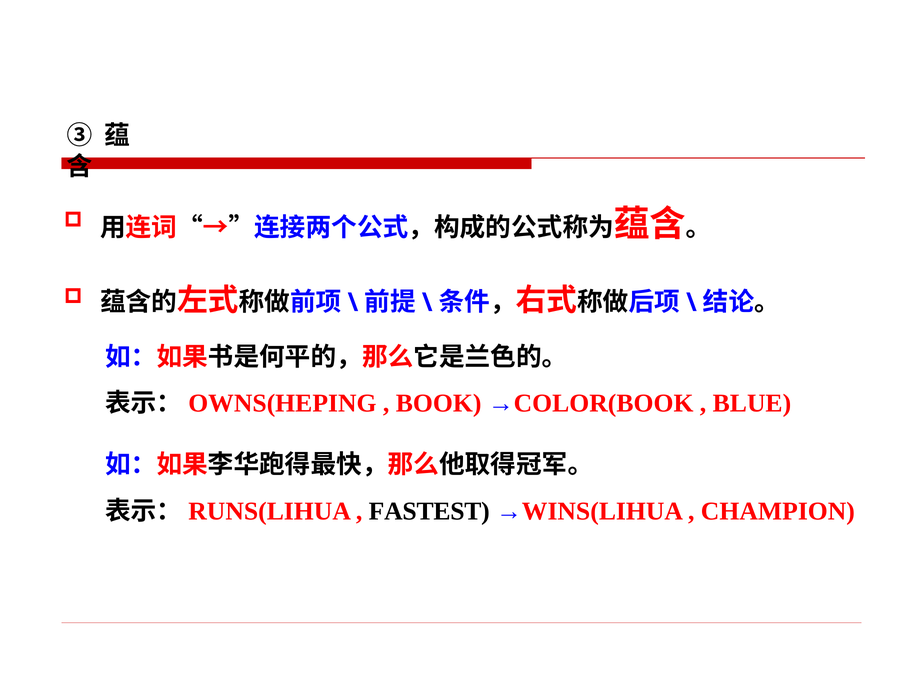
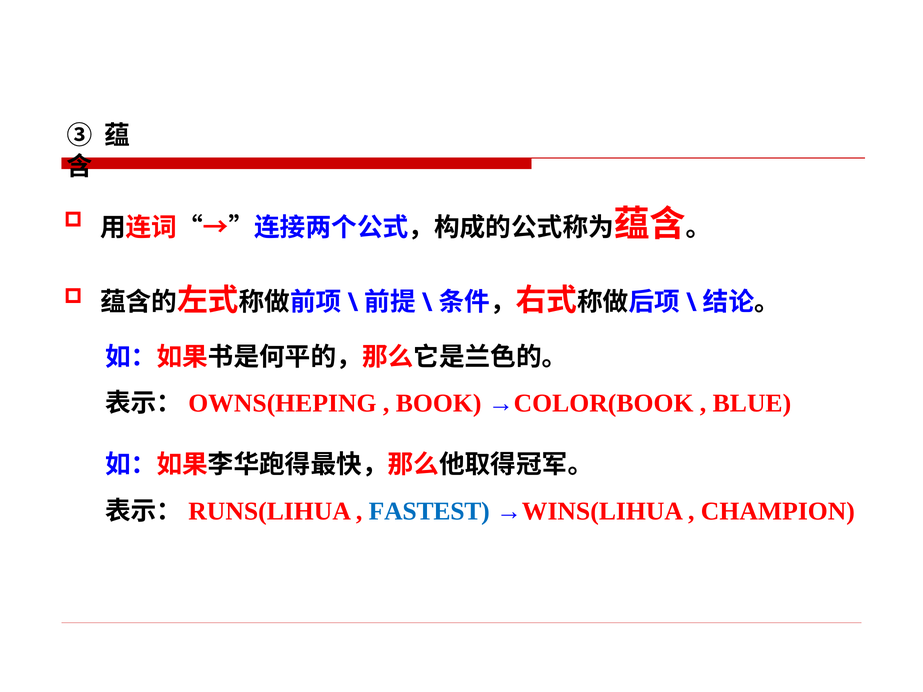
FASTEST colour: black -> blue (429, 511)
